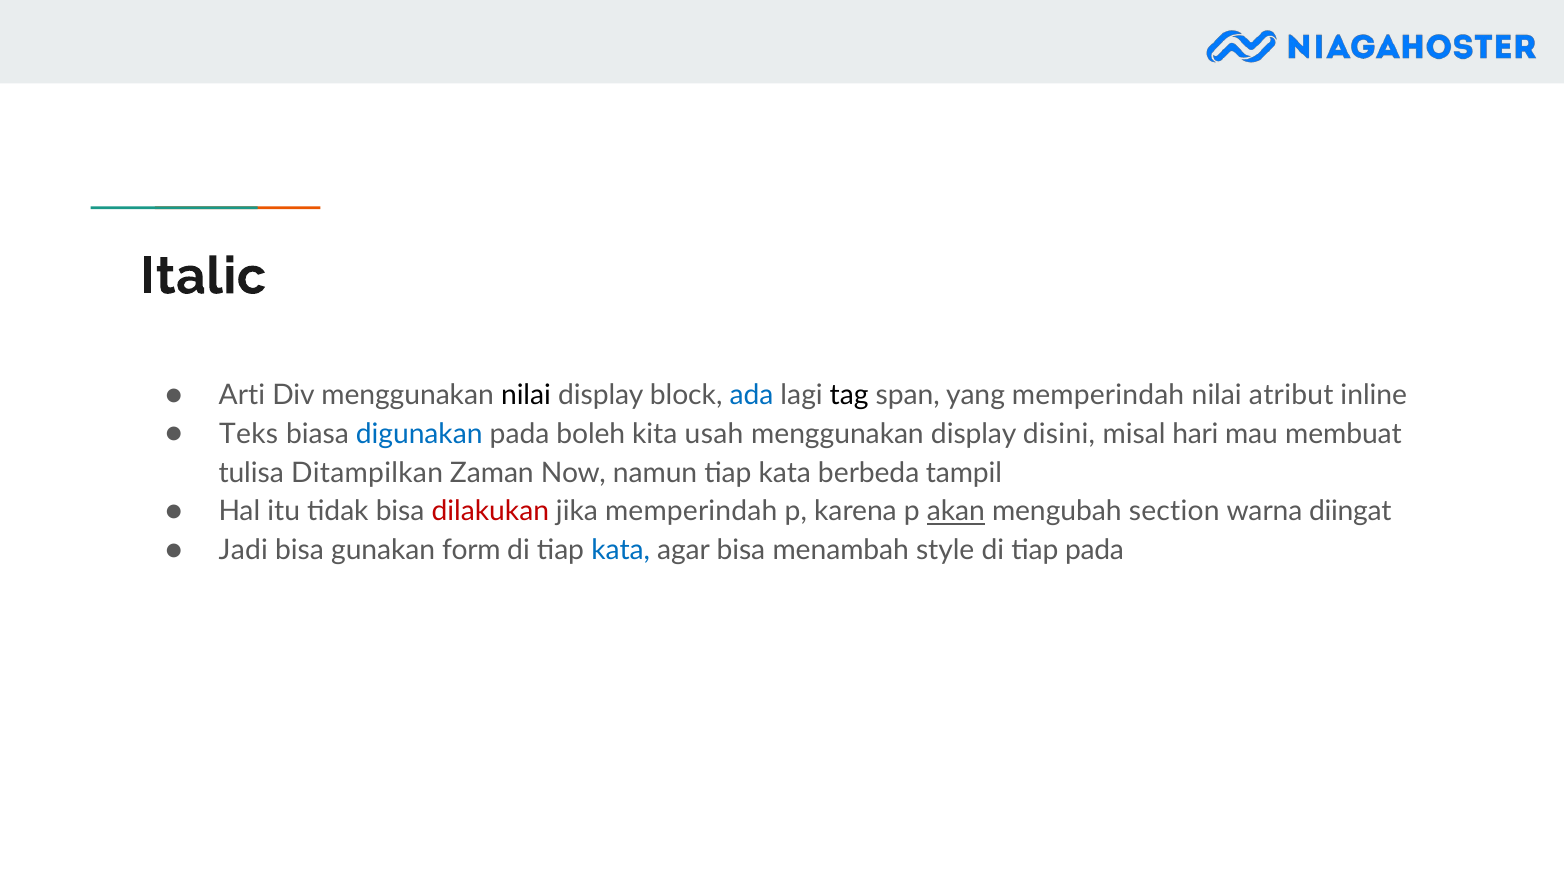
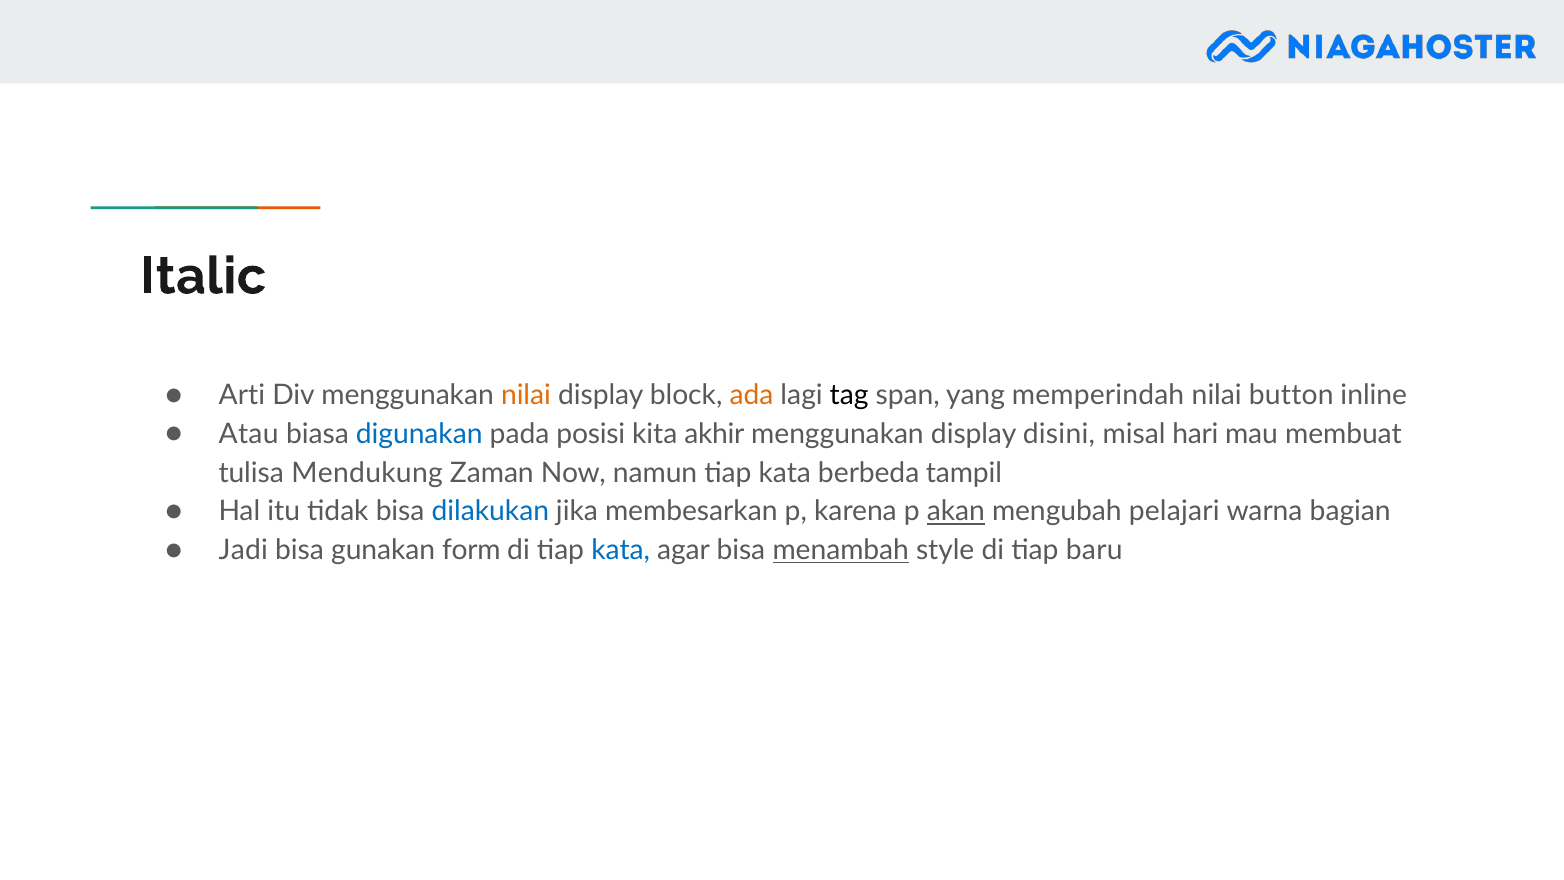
nilai colour: black -> orange (526, 395)
ada colour: blue -> orange (751, 395)
atribut: atribut -> button (1291, 395)
Teks: Teks -> Atau (249, 434)
boleh: boleh -> posisi (591, 434)
usah: usah -> akhir (714, 434)
Ditampilkan: Ditampilkan -> Mendukung (367, 473)
dilakukan colour: red -> blue (490, 511)
jika memperindah: memperindah -> membesarkan (691, 511)
section: section -> pelajari (1174, 511)
diingat: diingat -> bagian (1350, 511)
menambah underline: none -> present (841, 550)
tiap pada: pada -> baru (1094, 550)
